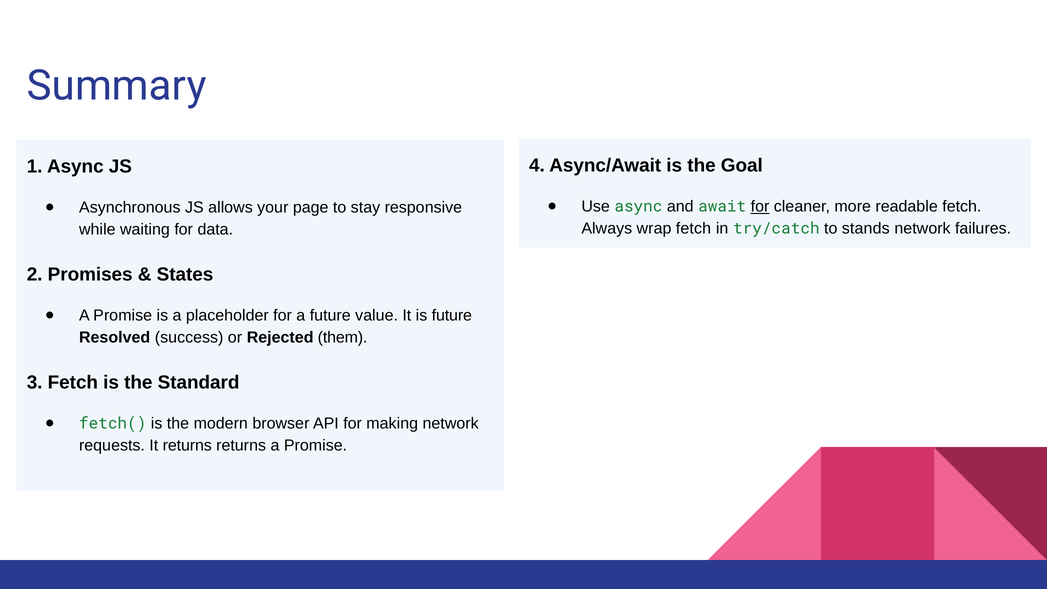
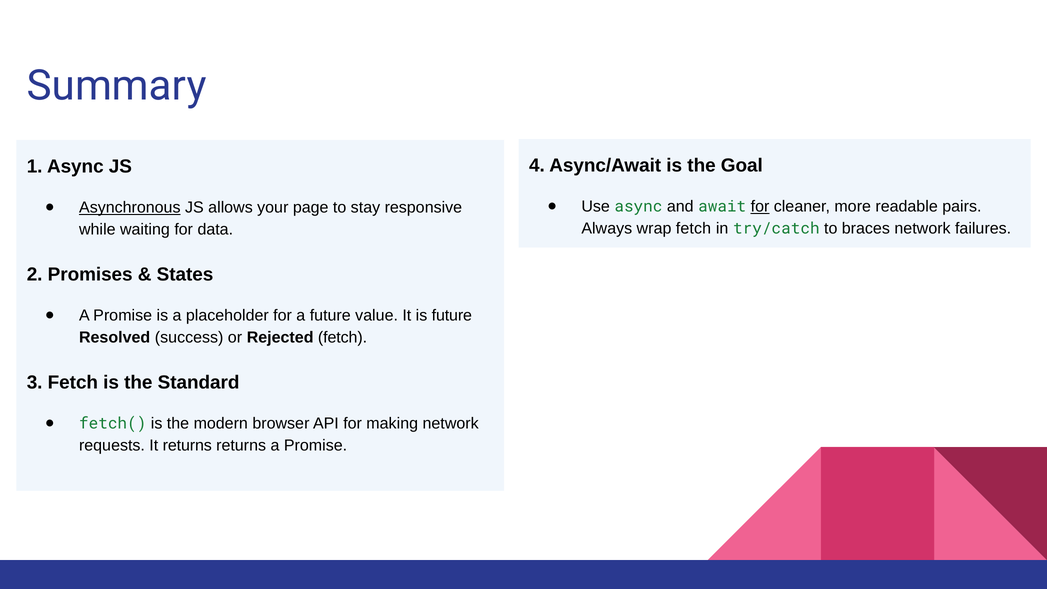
readable fetch: fetch -> pairs (962, 207)
Asynchronous underline: none -> present (130, 207)
stands: stands -> braces (866, 229)
Rejected them: them -> fetch (343, 338)
